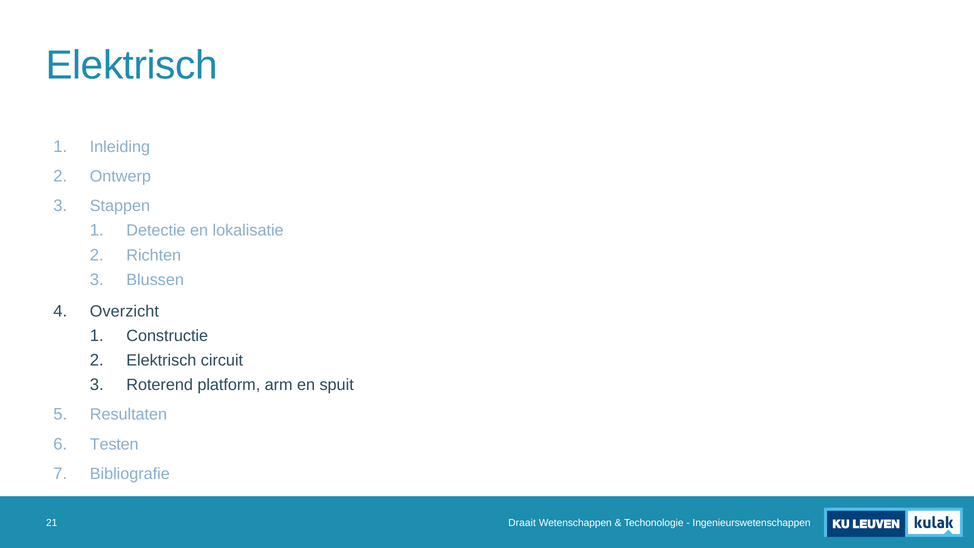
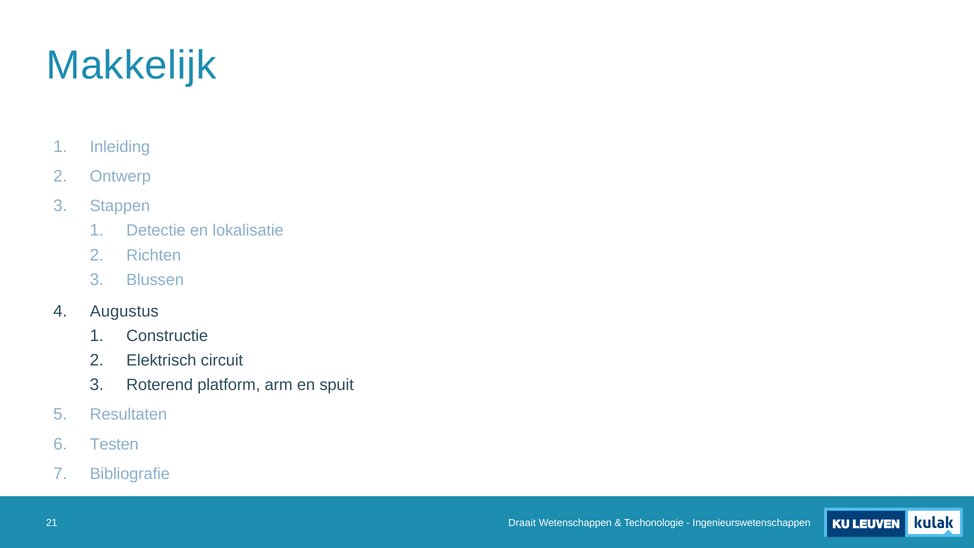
Elektrisch: Elektrisch -> Makkelijk (131, 65)
Overzicht: Overzicht -> Augustus (124, 311)
